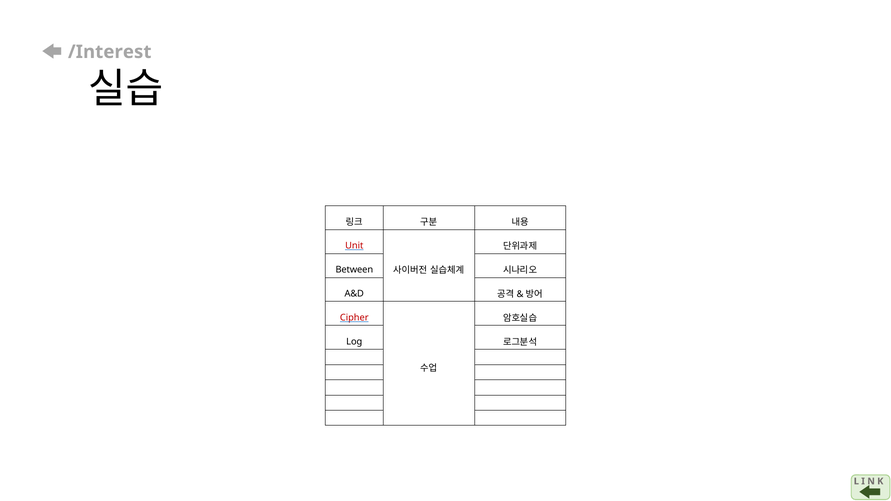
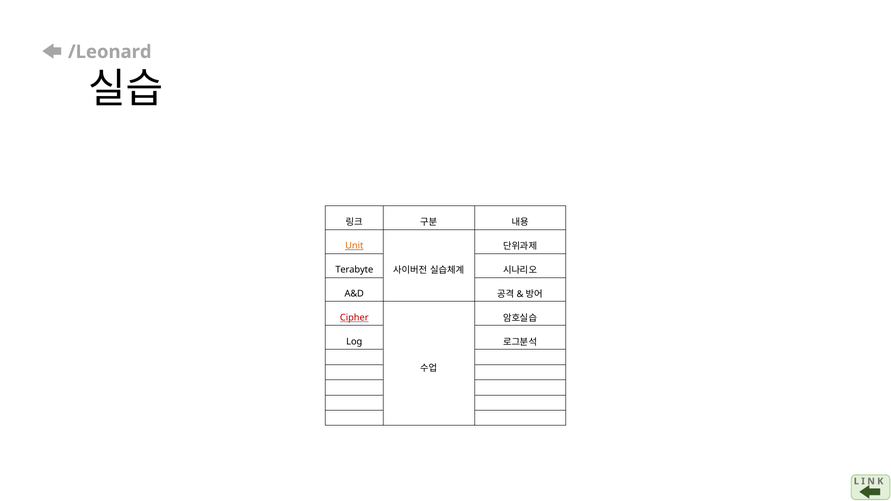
/Interest: /Interest -> /Leonard (110, 52)
Unit colour: red -> orange (354, 246)
Between: Between -> Terabyte (354, 270)
